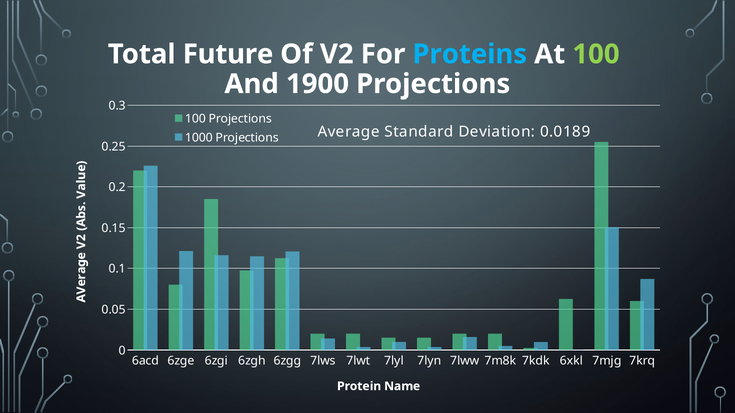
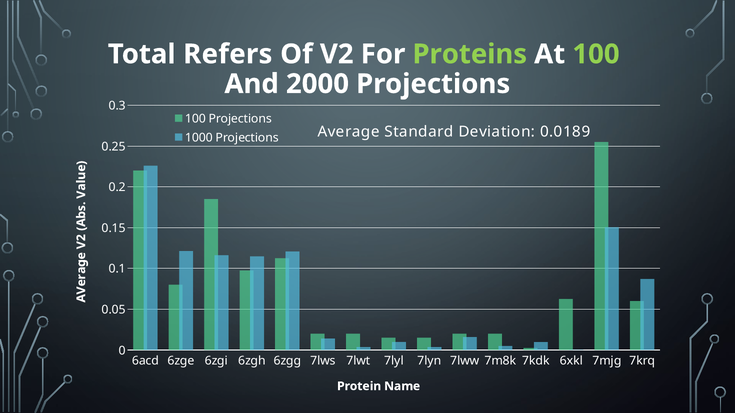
Future: Future -> Refers (228, 54)
Proteins colour: light blue -> light green (470, 54)
1900: 1900 -> 2000 (317, 84)
